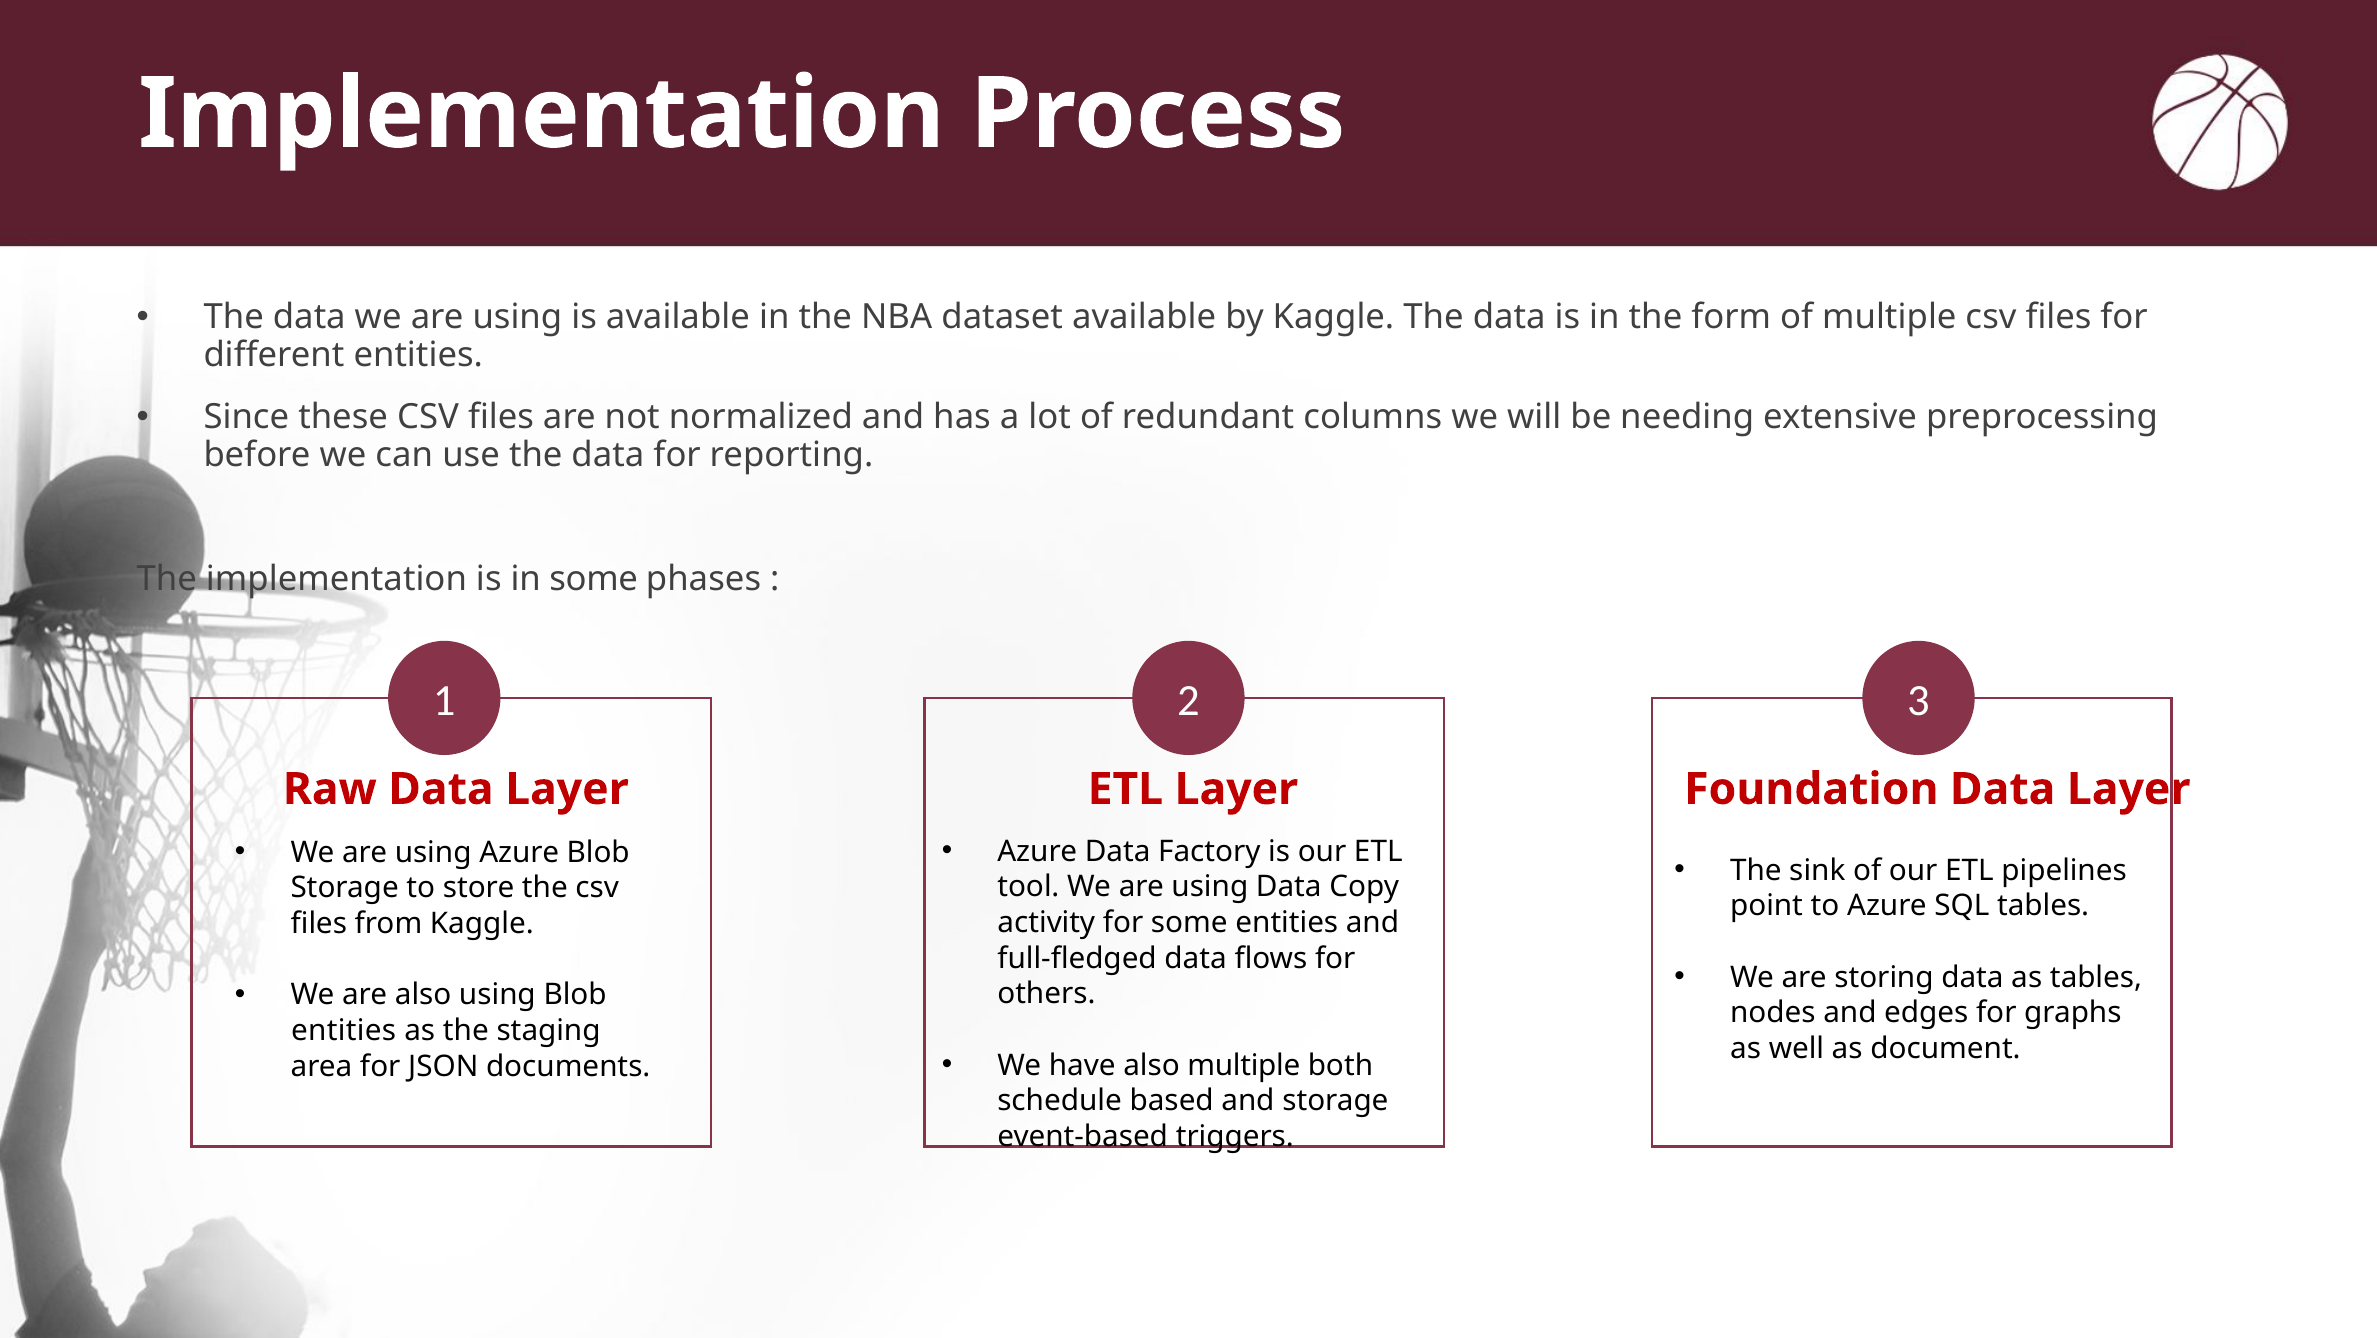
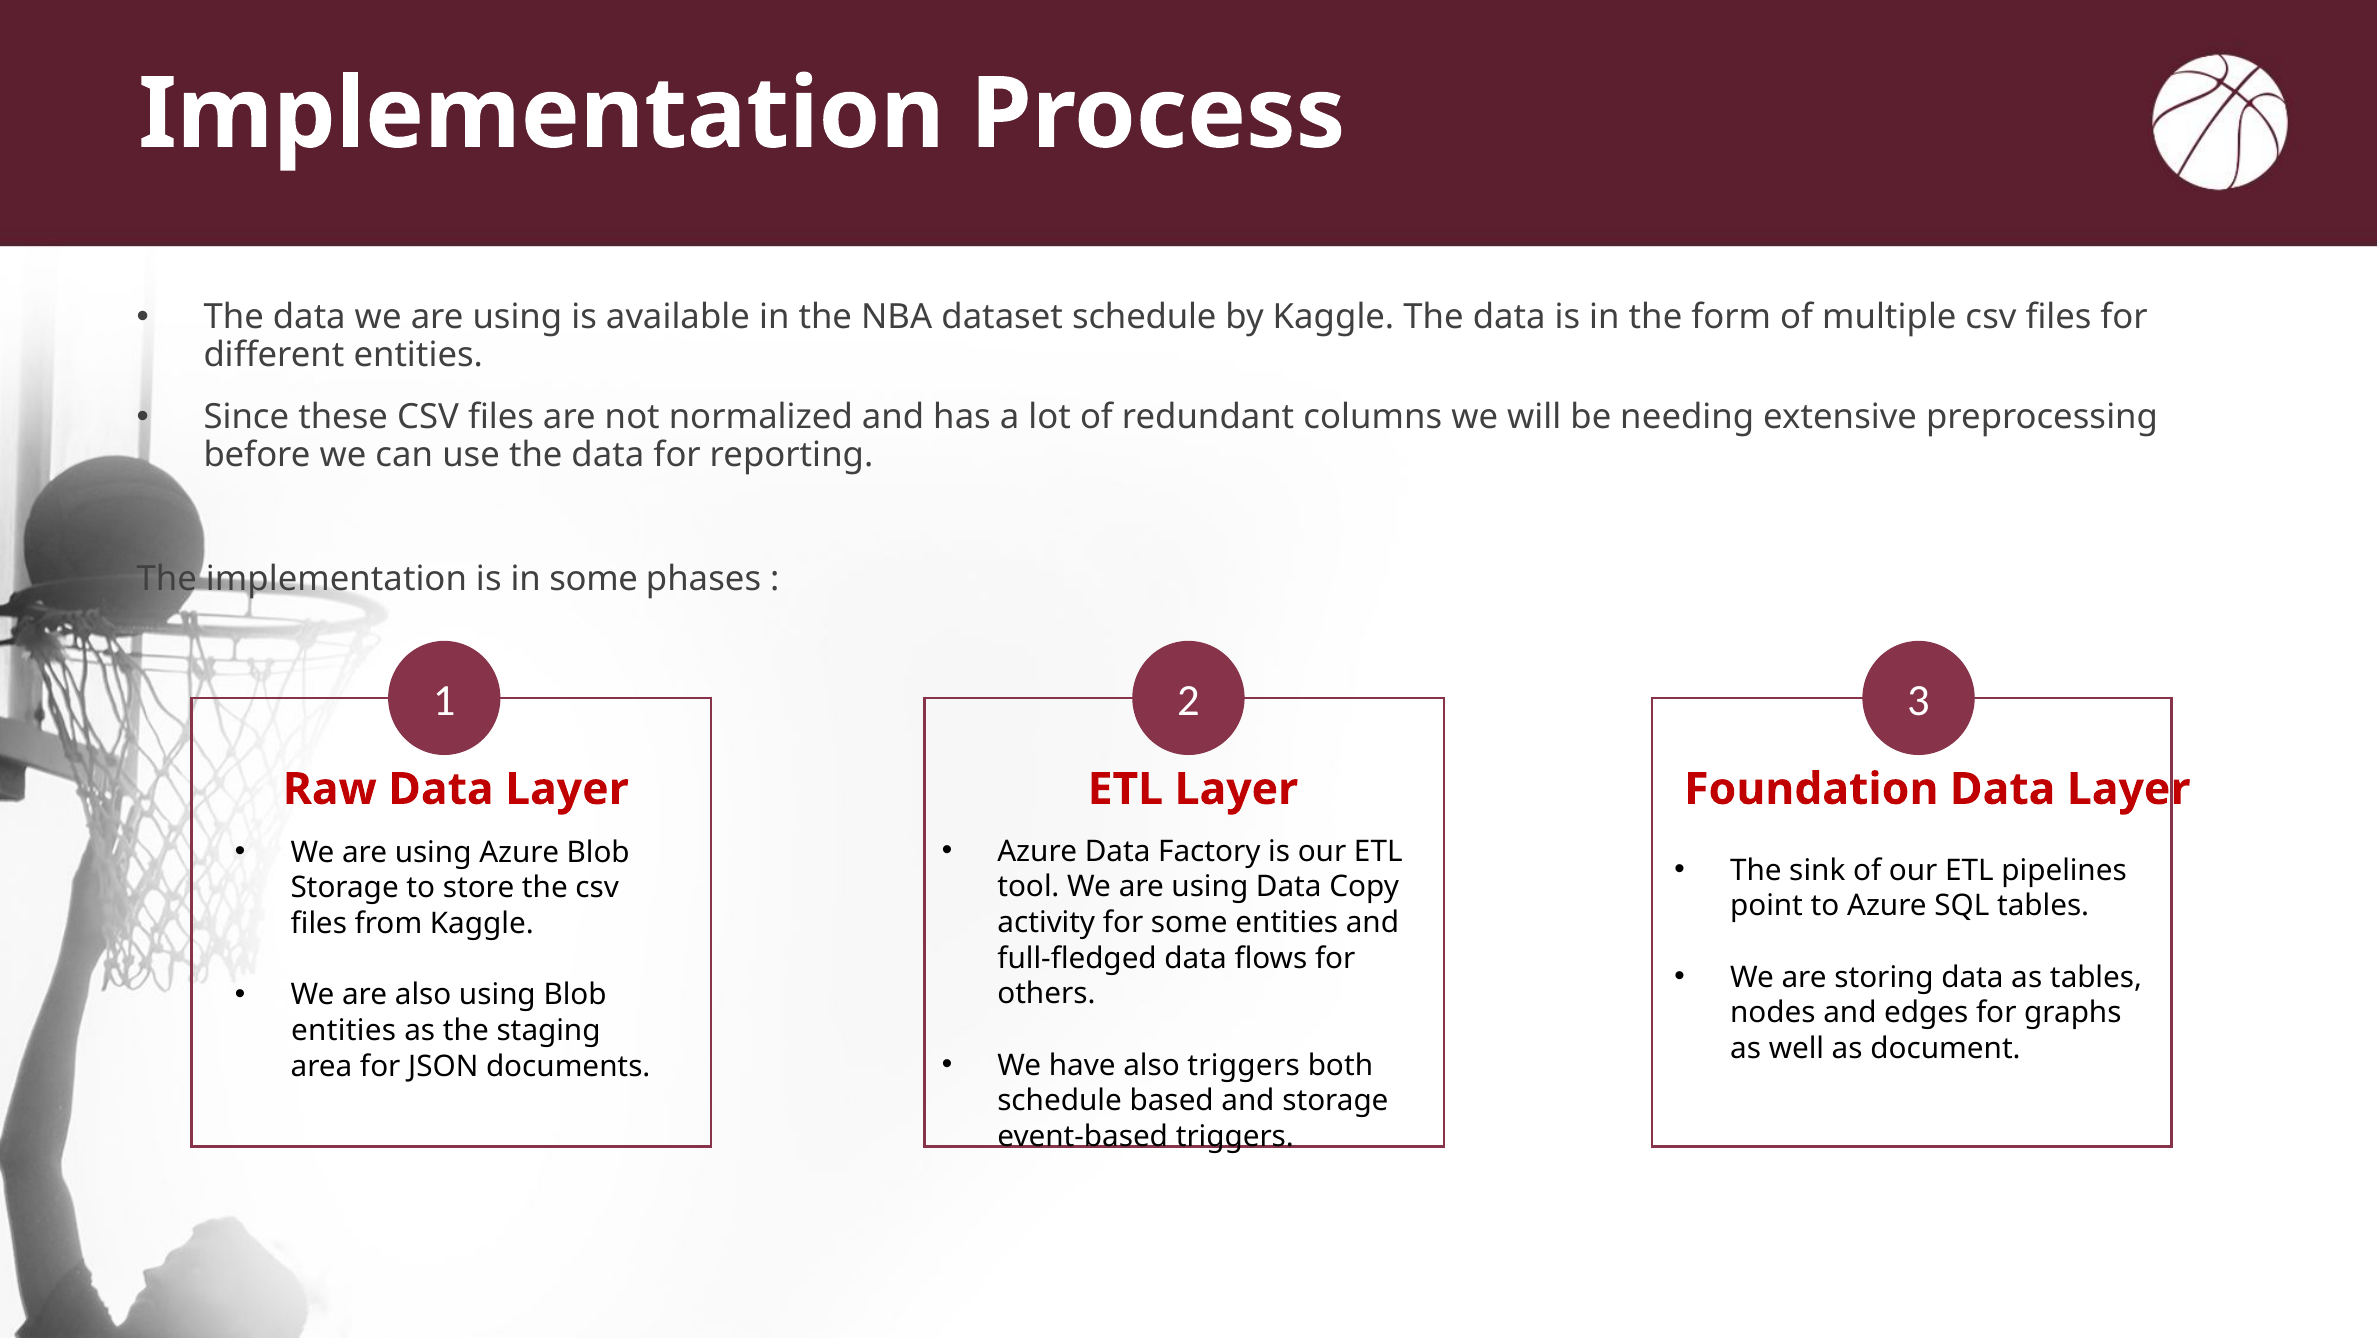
dataset available: available -> schedule (1144, 317)
also multiple: multiple -> triggers (1244, 1065)
